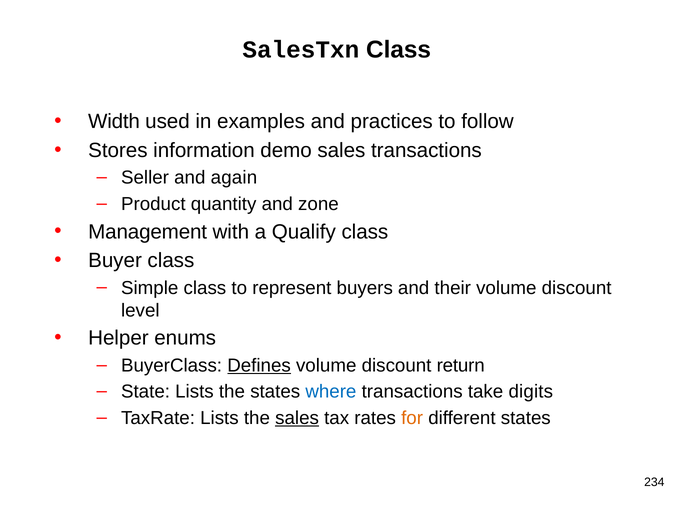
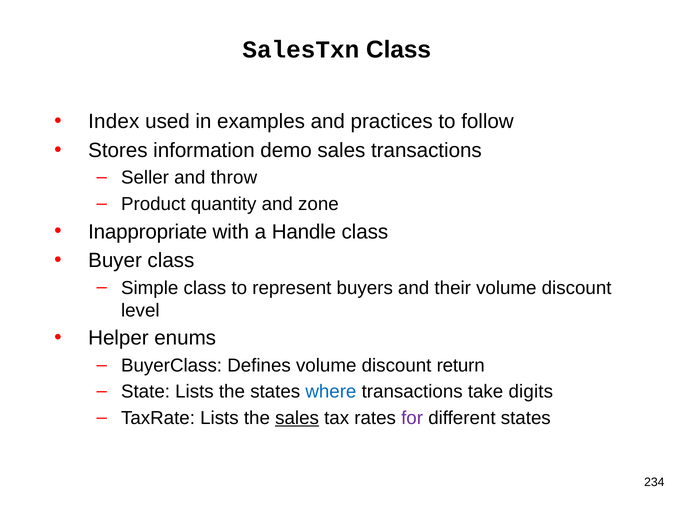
Width: Width -> Index (114, 121)
again: again -> throw (234, 177)
Management: Management -> Inappropriate (148, 232)
Qualify: Qualify -> Handle (304, 232)
Defines underline: present -> none (259, 365)
for colour: orange -> purple (412, 417)
